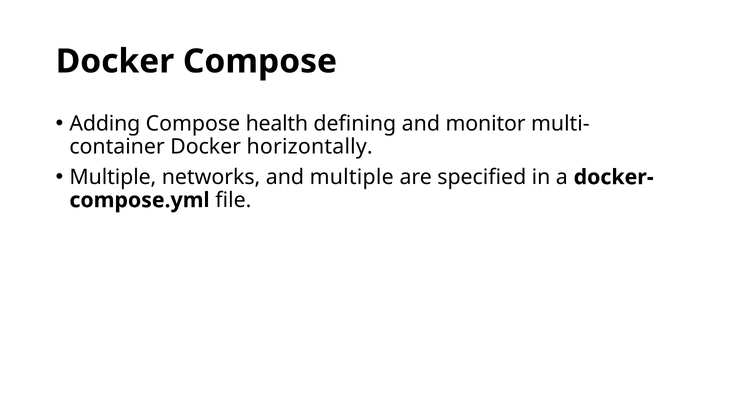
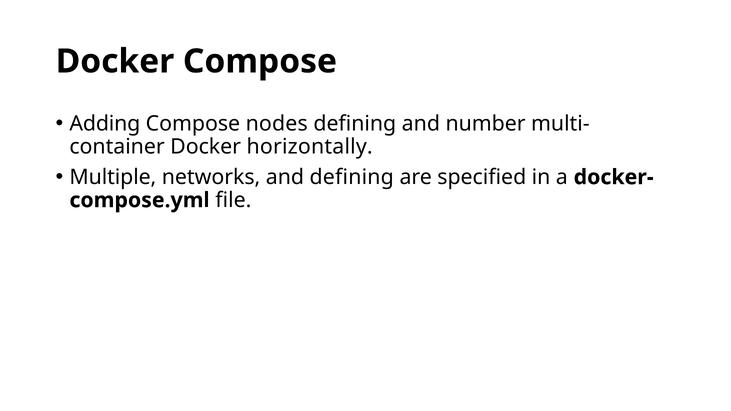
health: health -> nodes (277, 124)
monitor: monitor -> number (486, 124)
and multiple: multiple -> defining (352, 177)
